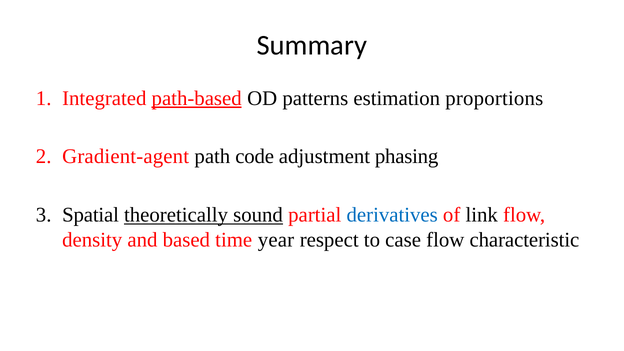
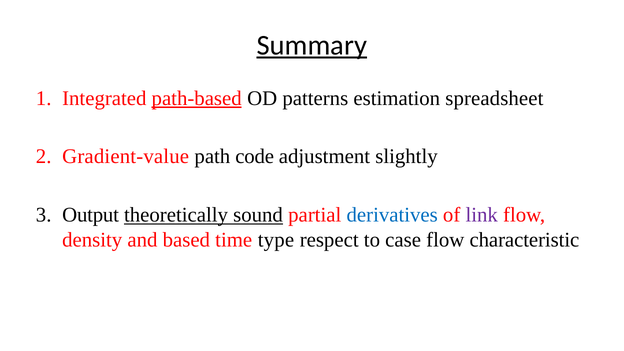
Summary underline: none -> present (312, 45)
proportions: proportions -> spreadsheet (494, 98)
Gradient-agent: Gradient-agent -> Gradient-value (126, 156)
phasing: phasing -> slightly (406, 156)
Spatial: Spatial -> Output (91, 215)
link colour: black -> purple (482, 215)
year: year -> type (276, 240)
